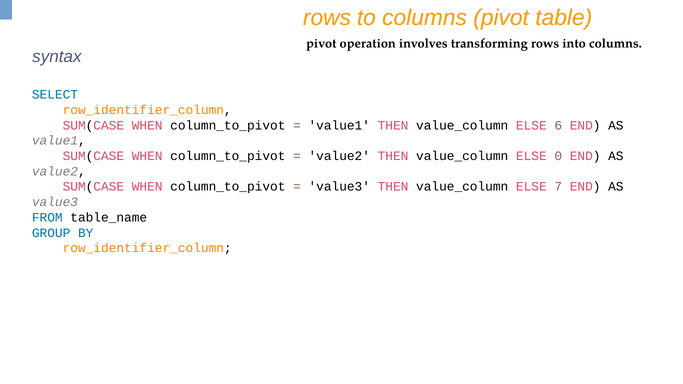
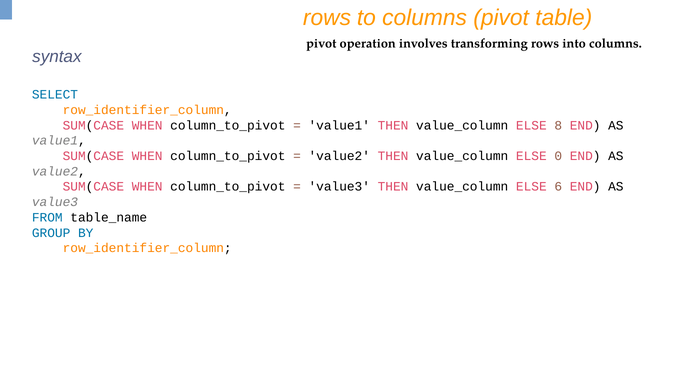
6: 6 -> 8 (558, 125)
7: 7 -> 6 (558, 187)
